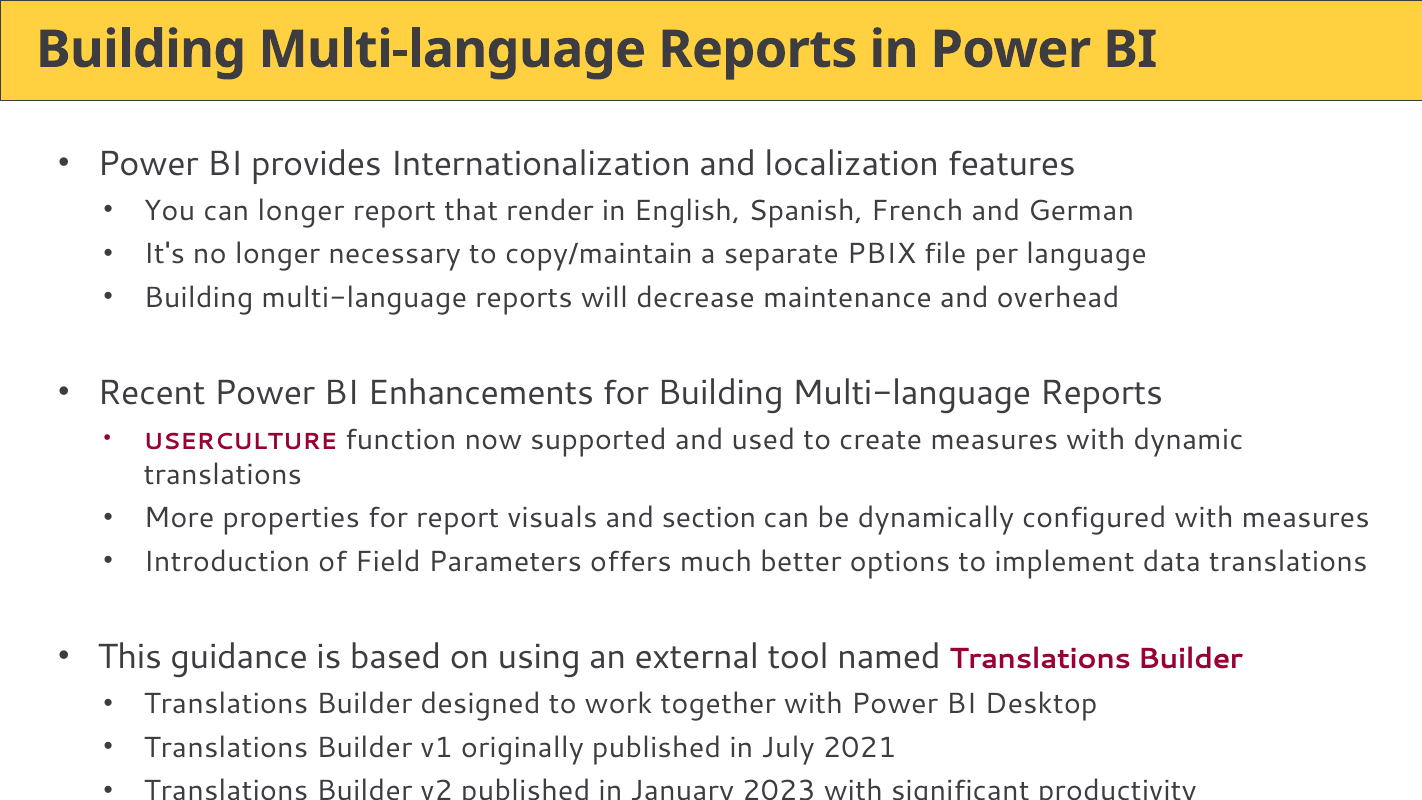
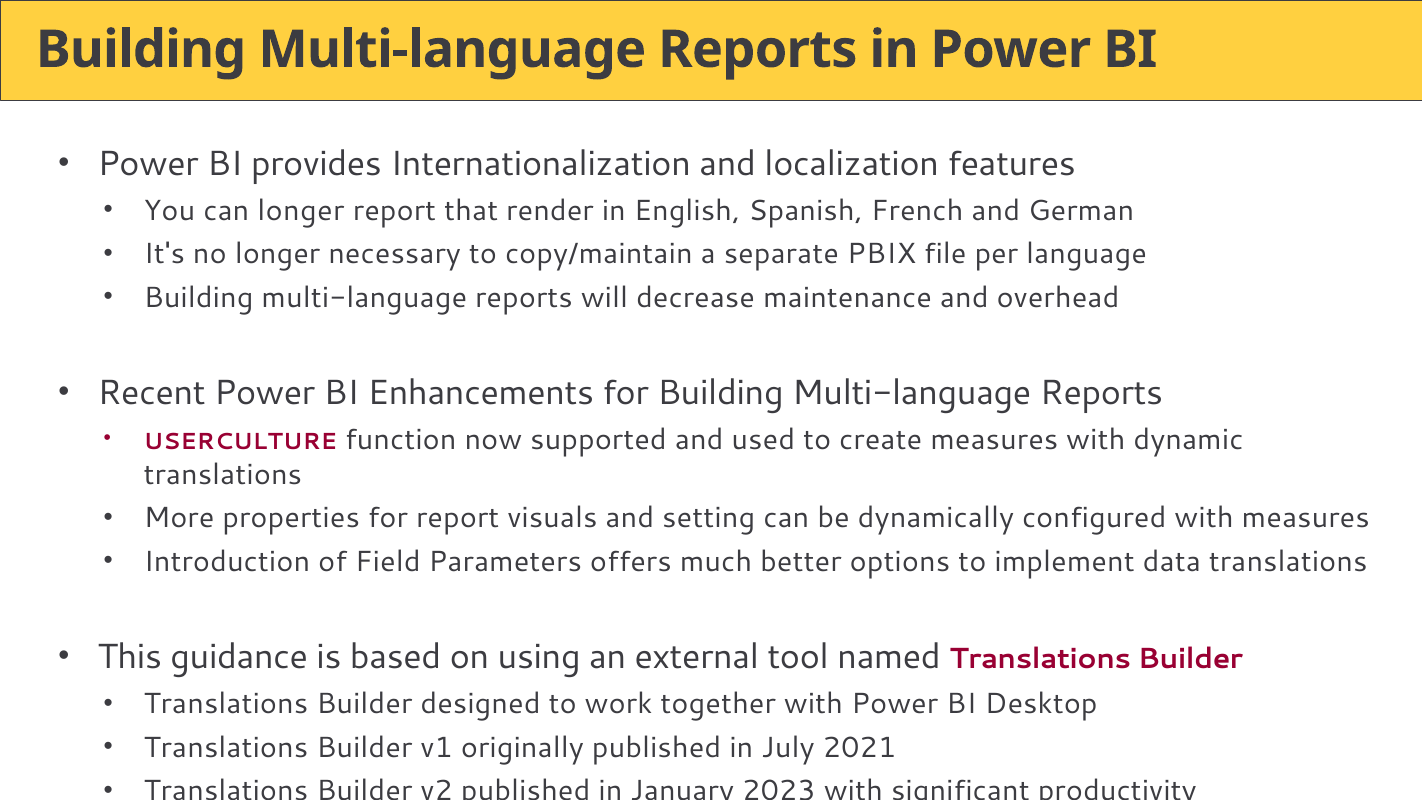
section: section -> setting (709, 518)
